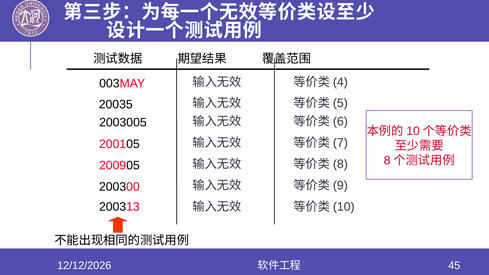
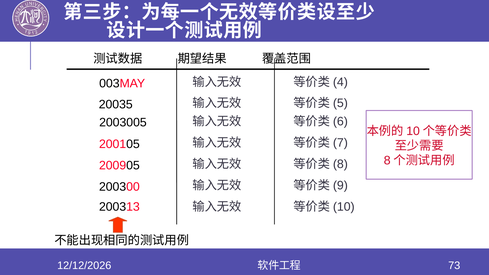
45: 45 -> 73 (454, 266)
